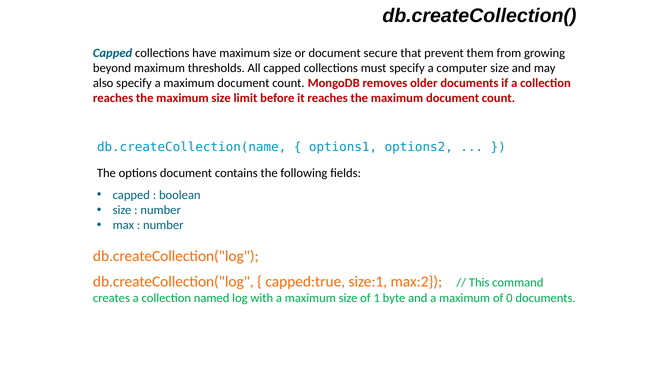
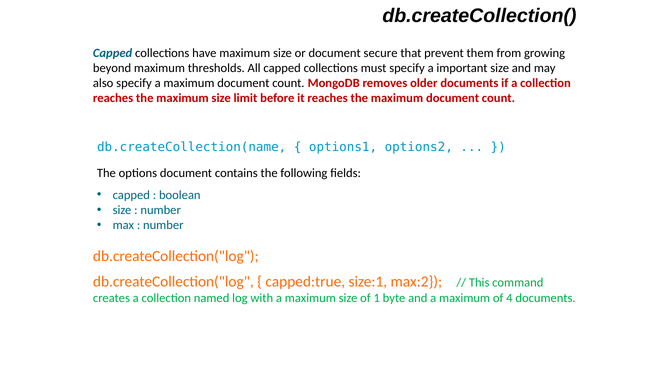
computer: computer -> important (462, 68)
0: 0 -> 4 (509, 298)
